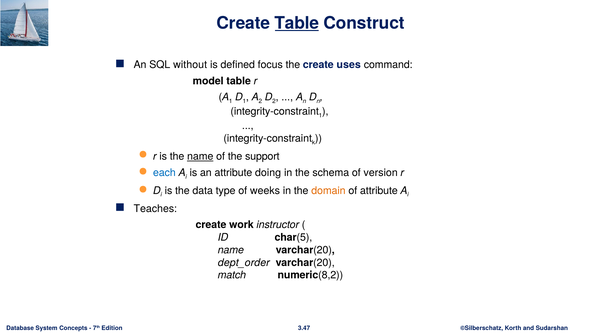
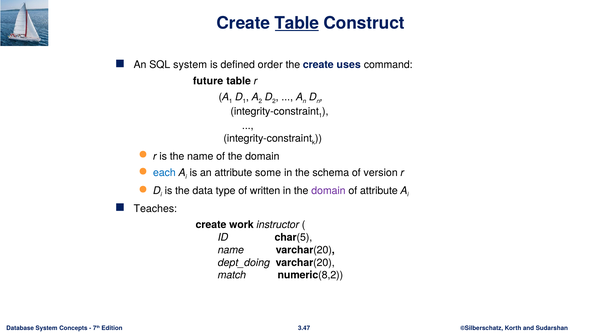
SQL without: without -> system (190, 65)
focus: focus -> order (270, 65)
model: model -> future (208, 81)
name underline: present -> none (200, 156)
of the support: support -> domain (262, 156)
doing: doing -> some (268, 172)
weeks: weeks -> written (265, 190)
domain colour: orange -> purple (328, 190)
dept_order: dept_order -> dept_doing (244, 262)
